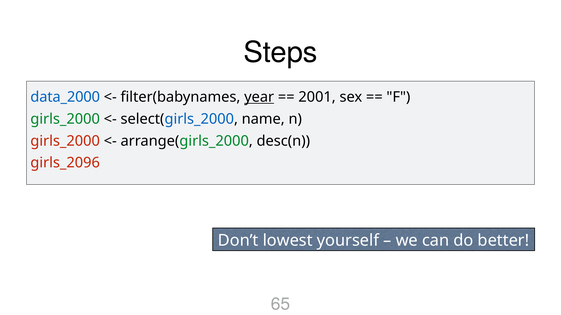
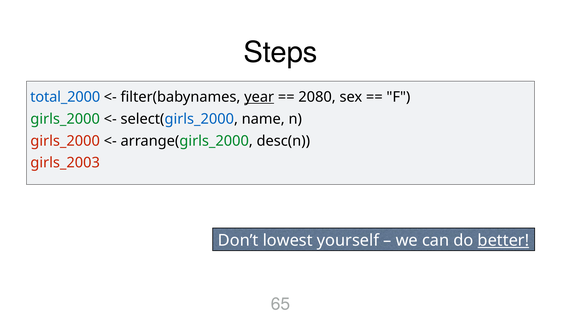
data_2000: data_2000 -> total_2000 (65, 97)
2001: 2001 -> 2080 (317, 97)
girls_2096: girls_2096 -> girls_2003 (65, 163)
better underline: none -> present (503, 241)
